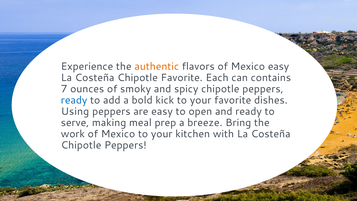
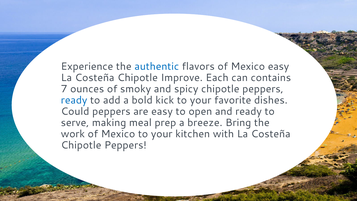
authentic colour: orange -> blue (157, 66)
Chipotle Favorite: Favorite -> Improve (182, 78)
Using: Using -> Could (75, 111)
